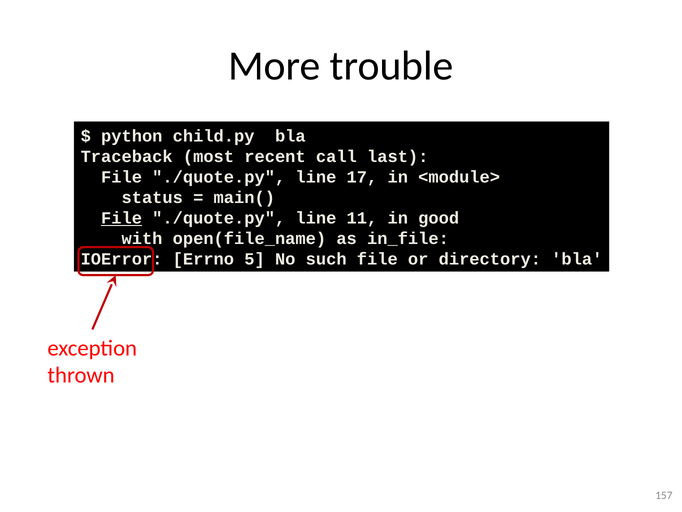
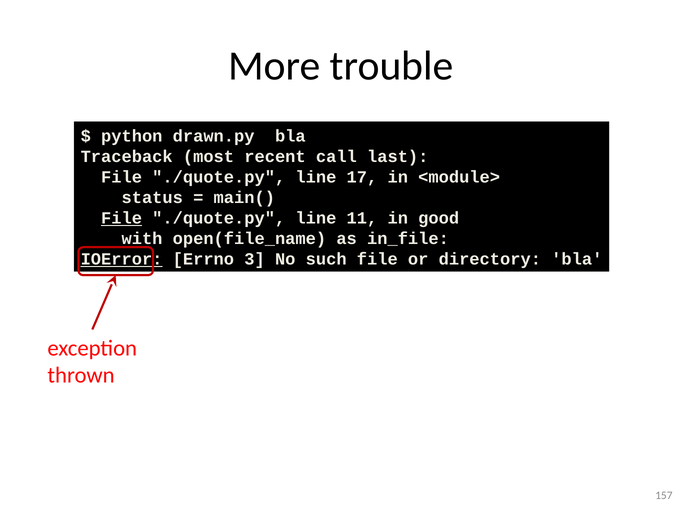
child.py: child.py -> drawn.py (214, 136)
IOError underline: none -> present (122, 259)
5: 5 -> 3 (255, 259)
